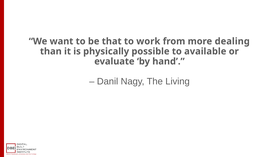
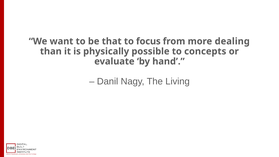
work: work -> focus (148, 41)
available: available -> concepts (205, 51)
